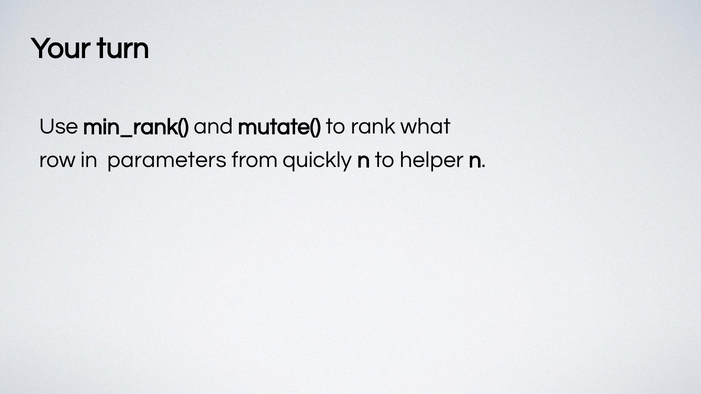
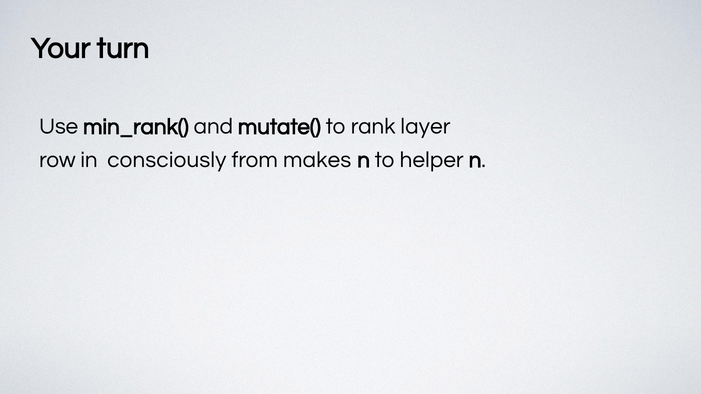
what: what -> layer (425, 127)
parameters: parameters -> consciously (167, 160)
quickly: quickly -> makes (317, 160)
